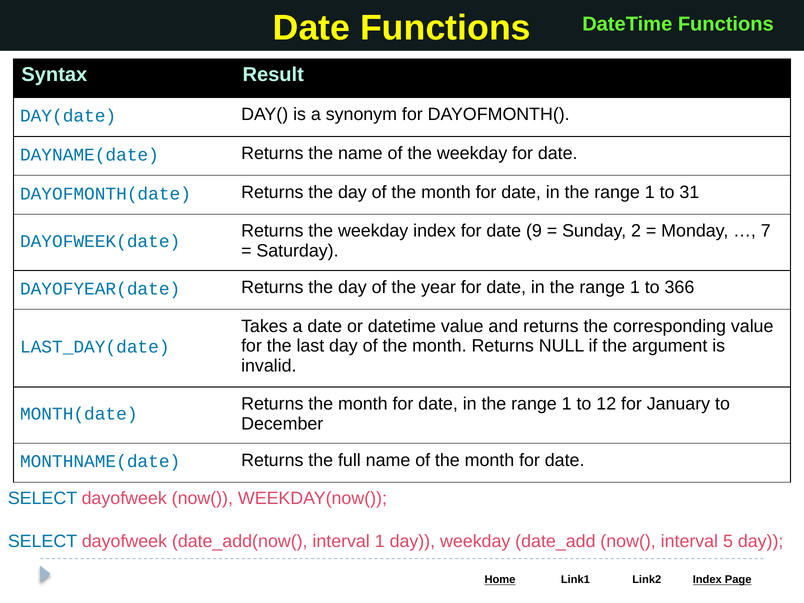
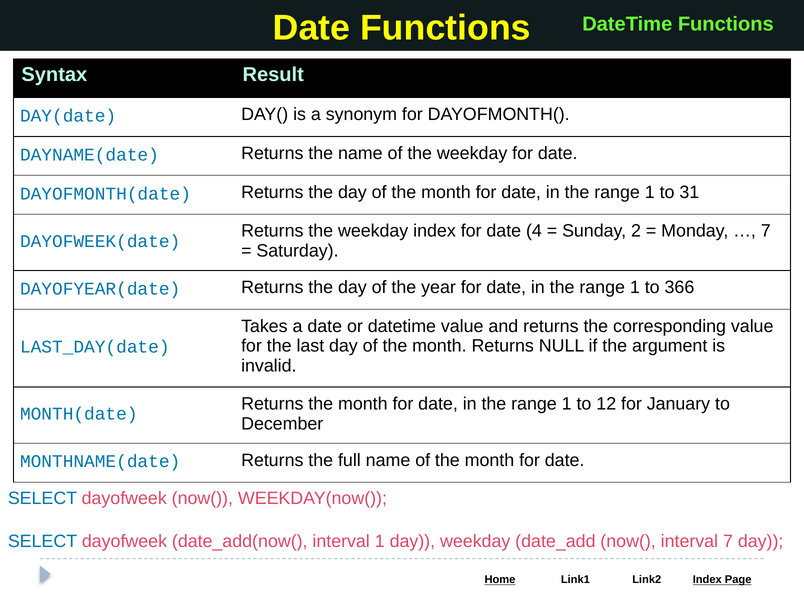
9: 9 -> 4 (534, 231)
interval 5: 5 -> 7 (728, 541)
